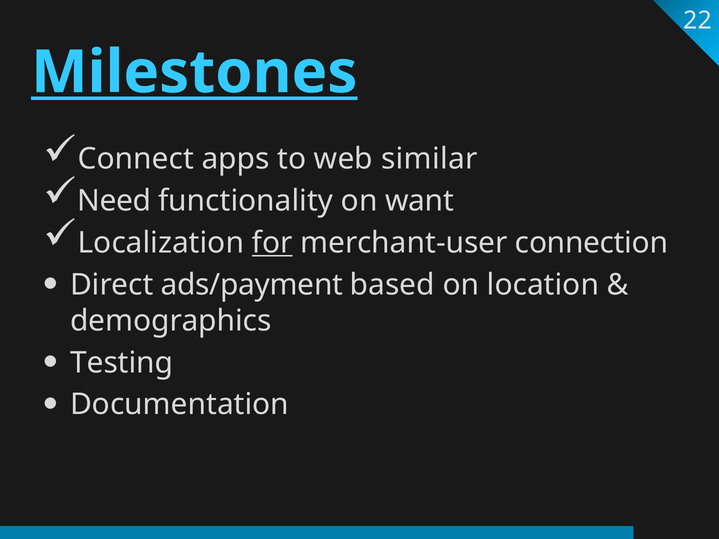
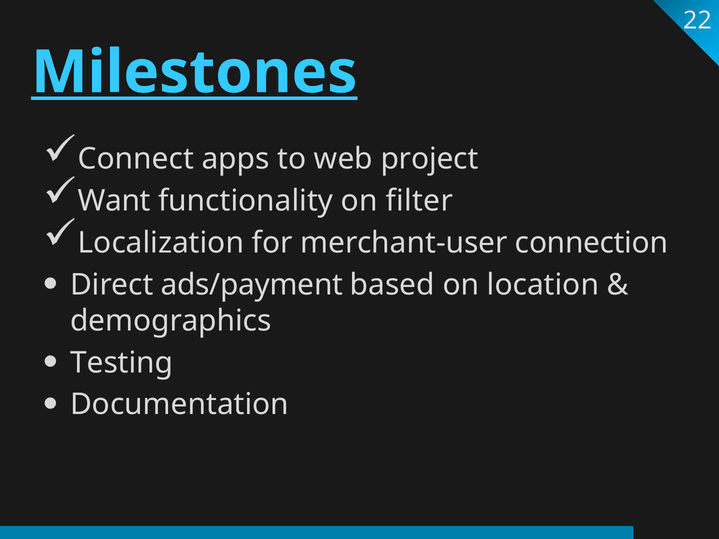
similar: similar -> project (430, 159)
Need: Need -> Want (114, 201)
want: want -> filter (419, 201)
for underline: present -> none (272, 243)
